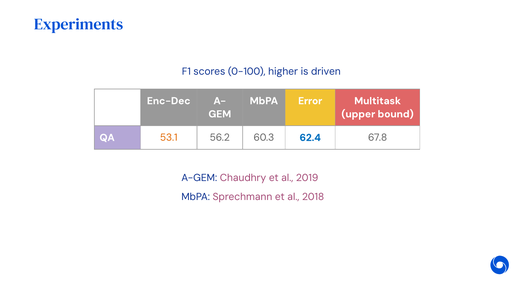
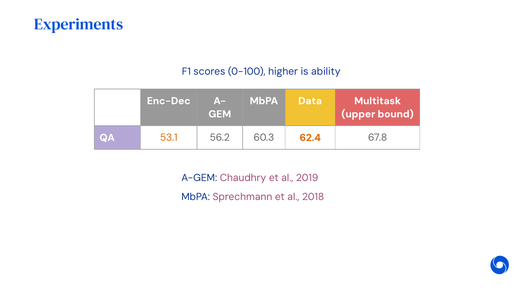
driven: driven -> ability (326, 71)
Error: Error -> Data (310, 101)
62.4 colour: blue -> orange (310, 137)
